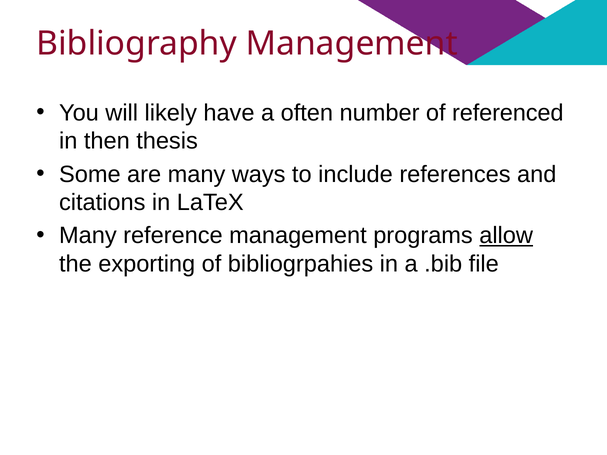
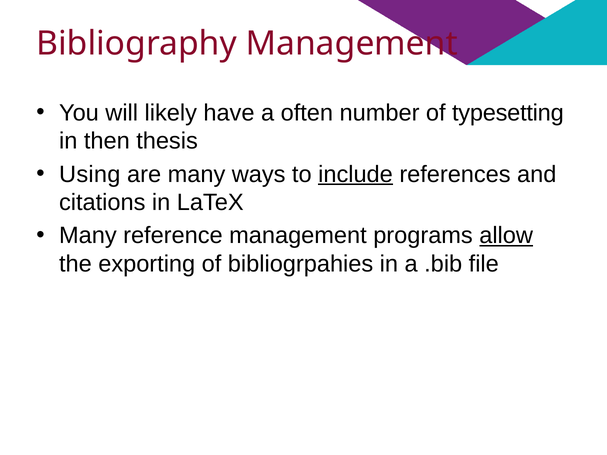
referenced: referenced -> typesetting (508, 113)
Some: Some -> Using (90, 174)
include underline: none -> present (356, 174)
